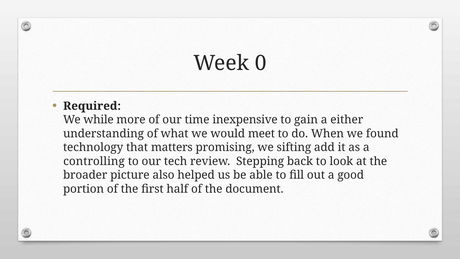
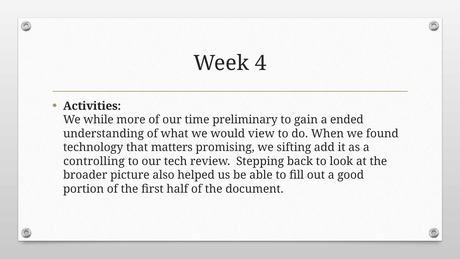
0: 0 -> 4 (261, 63)
Required: Required -> Activities (92, 106)
inexpensive: inexpensive -> preliminary (245, 120)
either: either -> ended (347, 120)
meet: meet -> view (261, 134)
